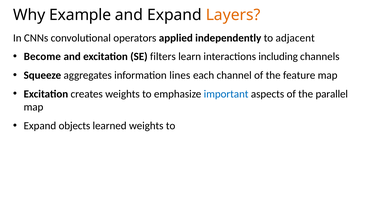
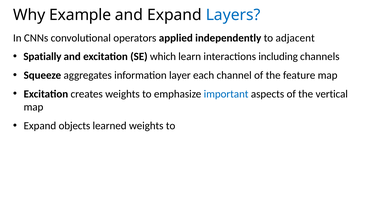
Layers colour: orange -> blue (233, 15)
Become: Become -> Spatially (42, 56)
filters: filters -> which (163, 56)
lines: lines -> layer (180, 75)
parallel: parallel -> vertical (332, 94)
